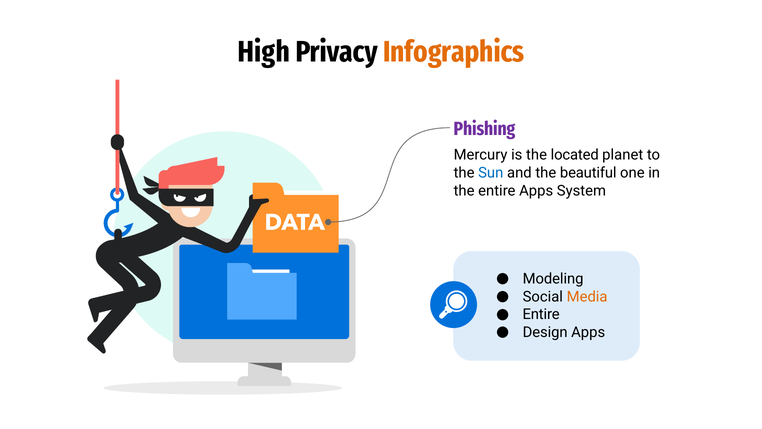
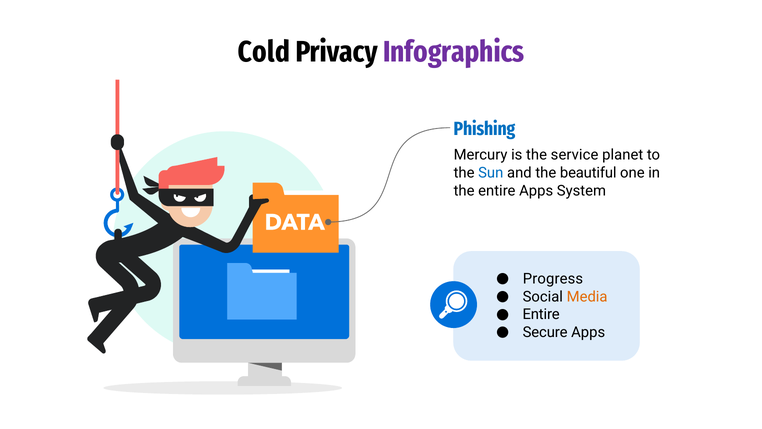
High: High -> Cold (264, 52)
Infographics colour: orange -> purple (454, 52)
Phishing colour: purple -> blue (485, 129)
located: located -> service (575, 155)
Modeling: Modeling -> Progress (553, 279)
Design: Design -> Secure (545, 332)
